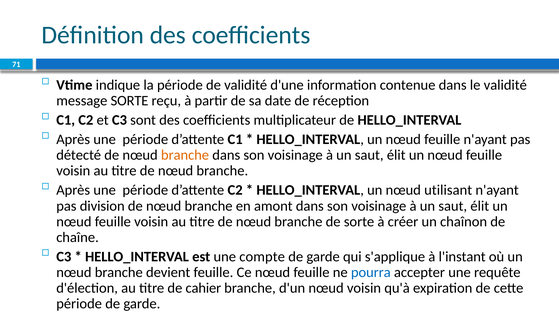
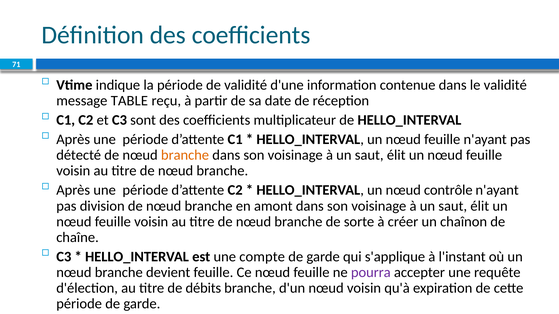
message SORTE: SORTE -> TABLE (129, 101)
utilisant: utilisant -> contrôle (448, 190)
pourra colour: blue -> purple (371, 273)
cahier: cahier -> débits (203, 288)
